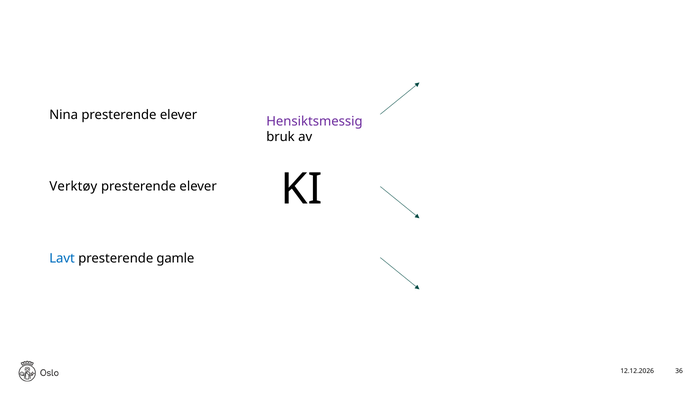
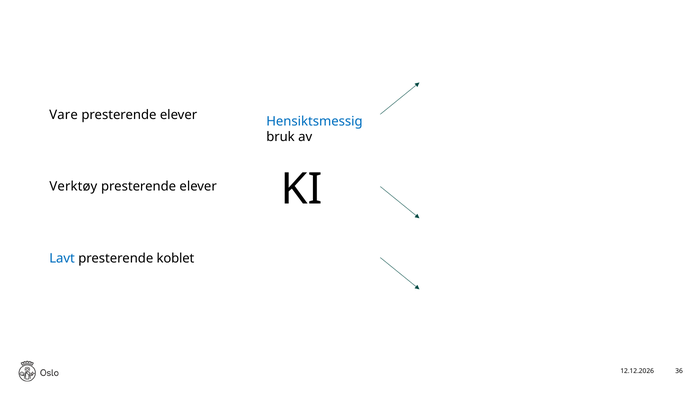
Nina: Nina -> Vare (64, 115)
Hensiktsmessig colour: purple -> blue (314, 121)
gamle: gamle -> koblet (175, 258)
